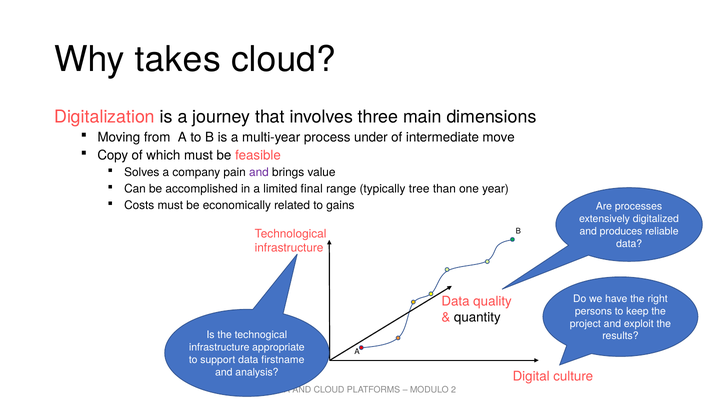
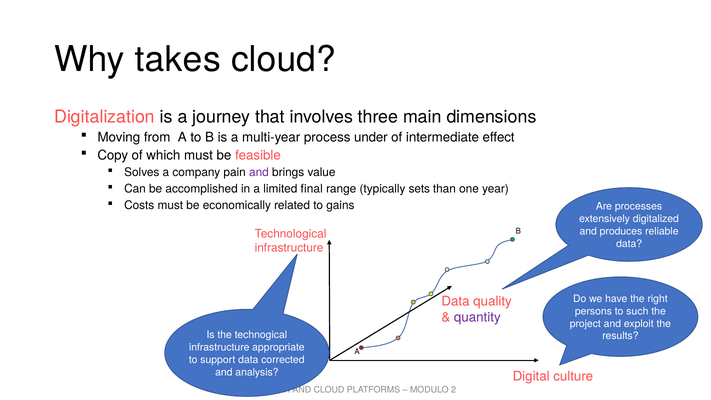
move: move -> effect (499, 137)
tree: tree -> sets (419, 189)
keep: keep -> such (637, 311)
quantity colour: black -> purple (477, 317)
firstname: firstname -> corrected (283, 360)
